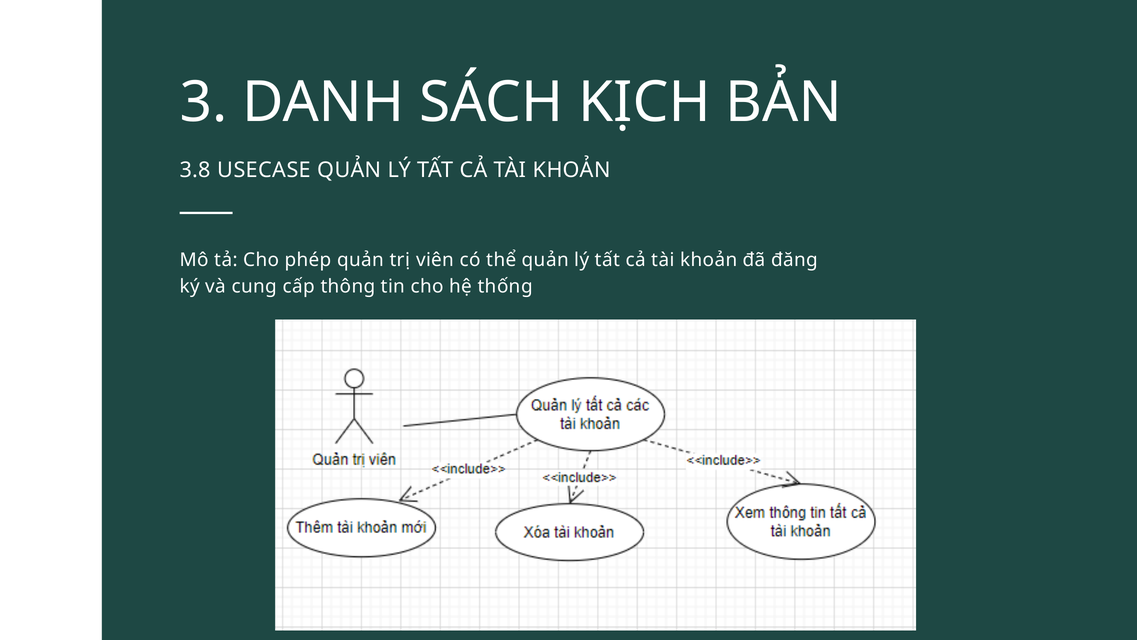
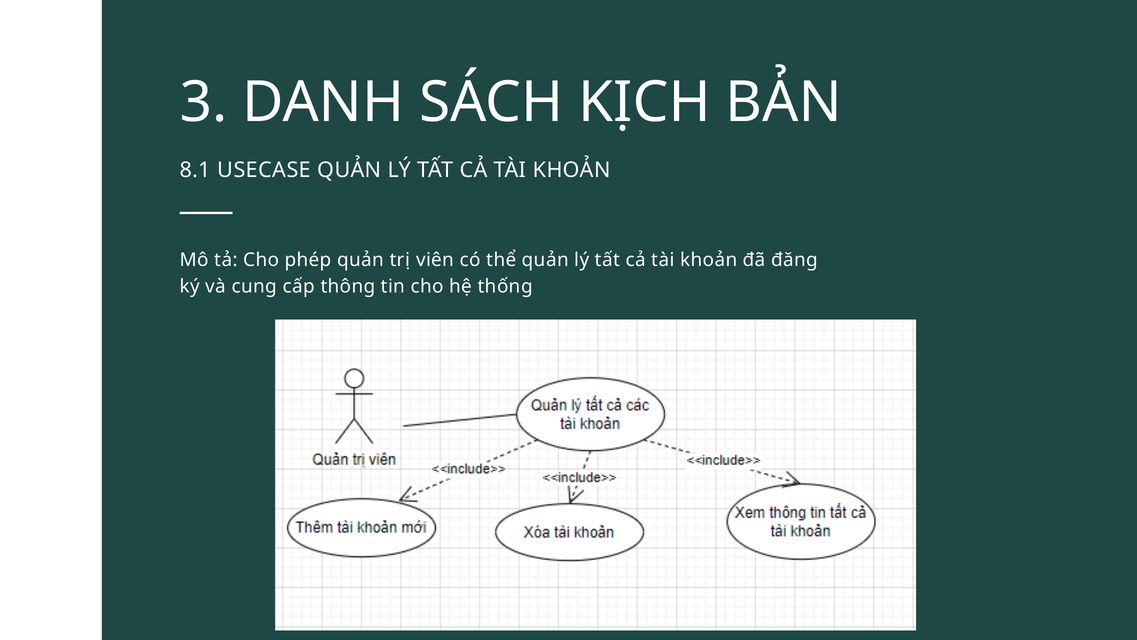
3.8: 3.8 -> 8.1 (195, 170)
